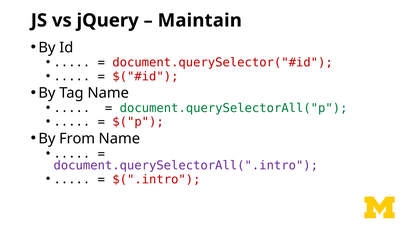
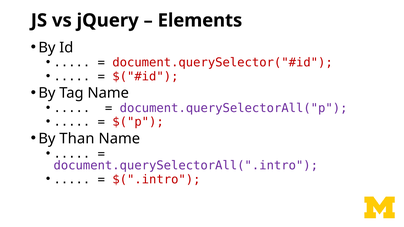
Maintain: Maintain -> Elements (200, 20)
document.querySelectorAll("p colour: green -> purple (234, 108)
From: From -> Than (77, 139)
